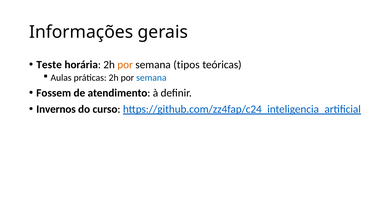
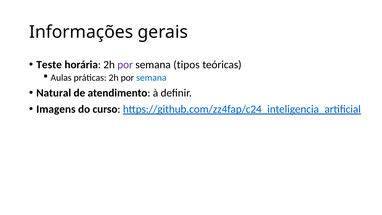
por colour: orange -> purple (125, 65)
Fossem: Fossem -> Natural (54, 93)
Invernos: Invernos -> Imagens (56, 109)
